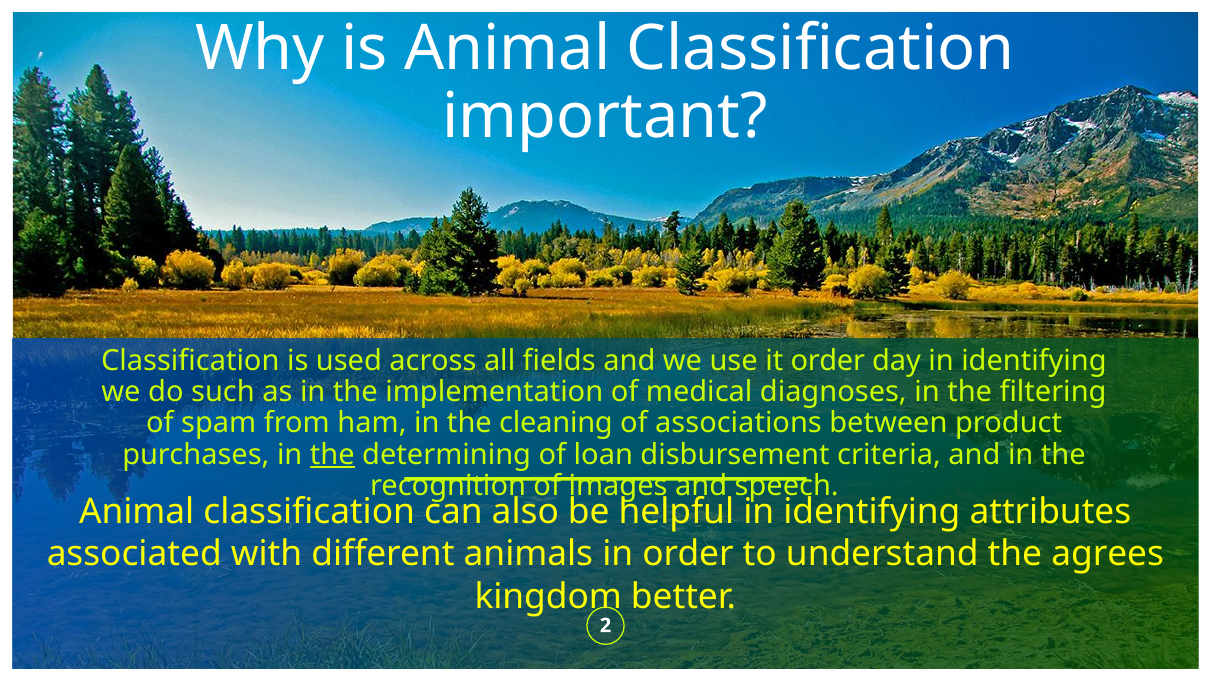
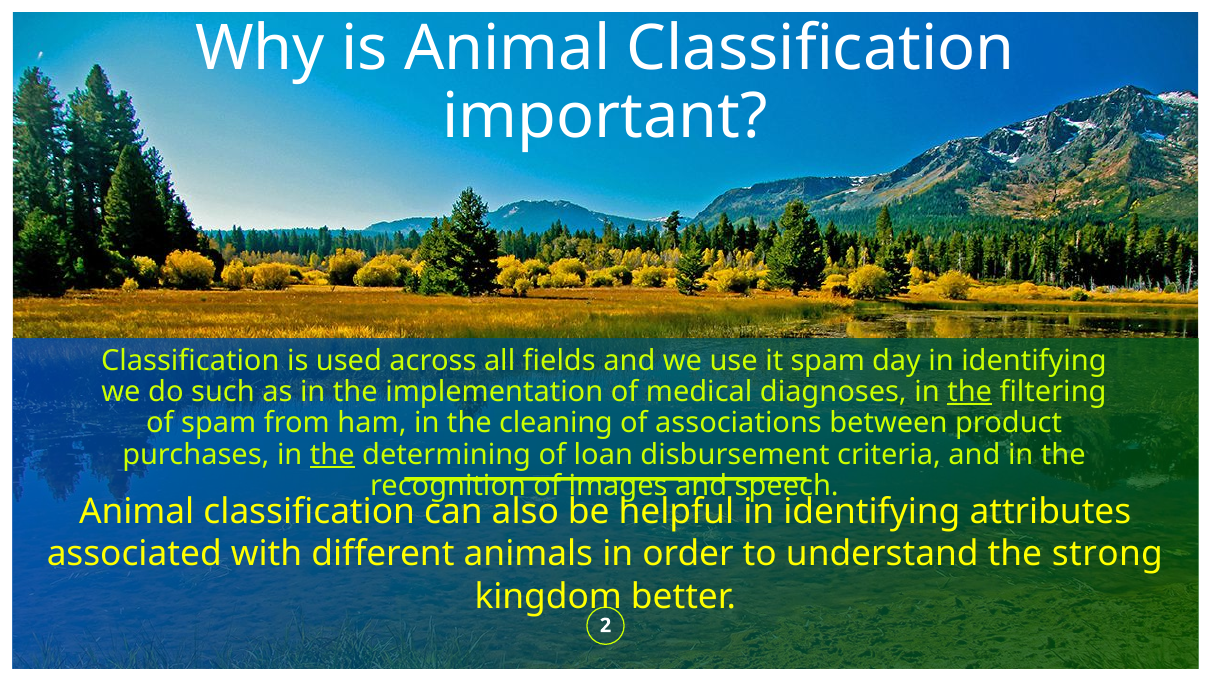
it order: order -> spam (828, 361)
the underline: none -> present (970, 392)
agrees: agrees -> strong (1107, 554)
